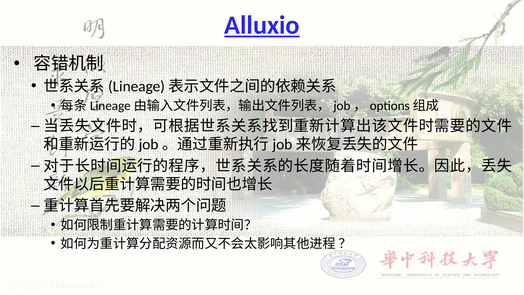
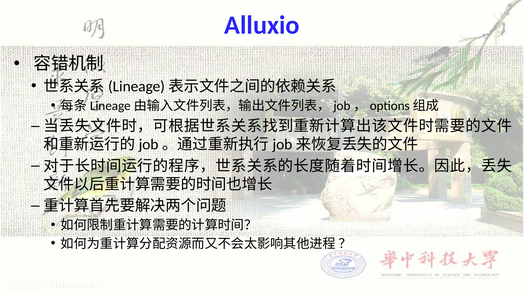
Alluxio underline: present -> none (262, 25)
